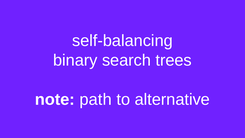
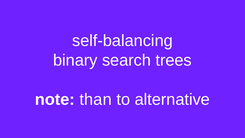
path: path -> than (96, 99)
